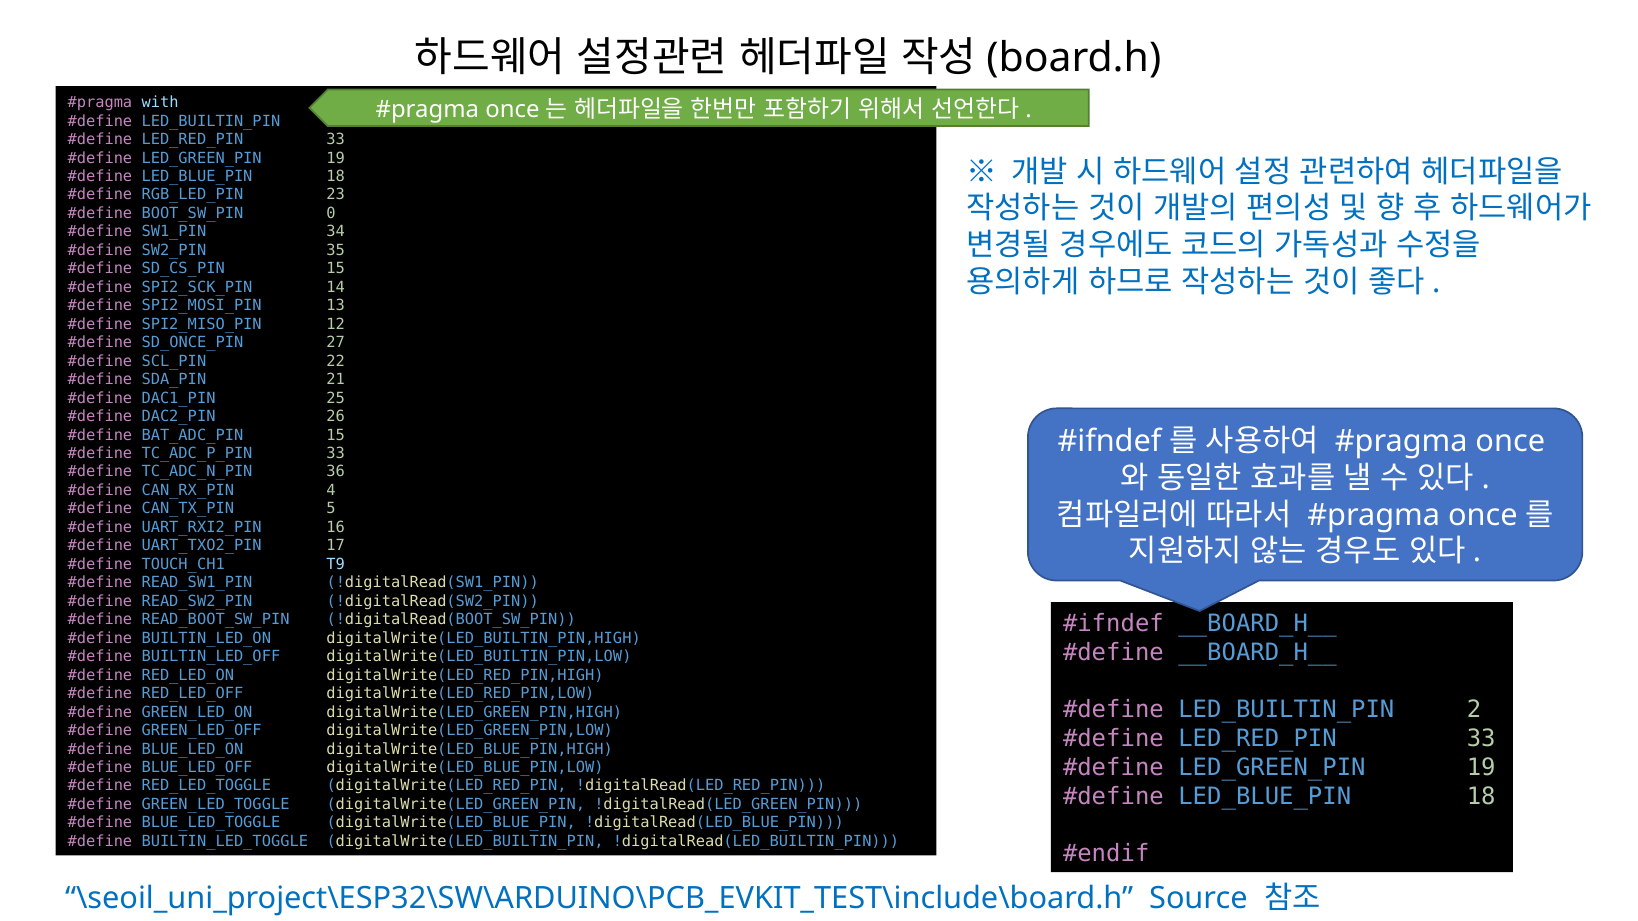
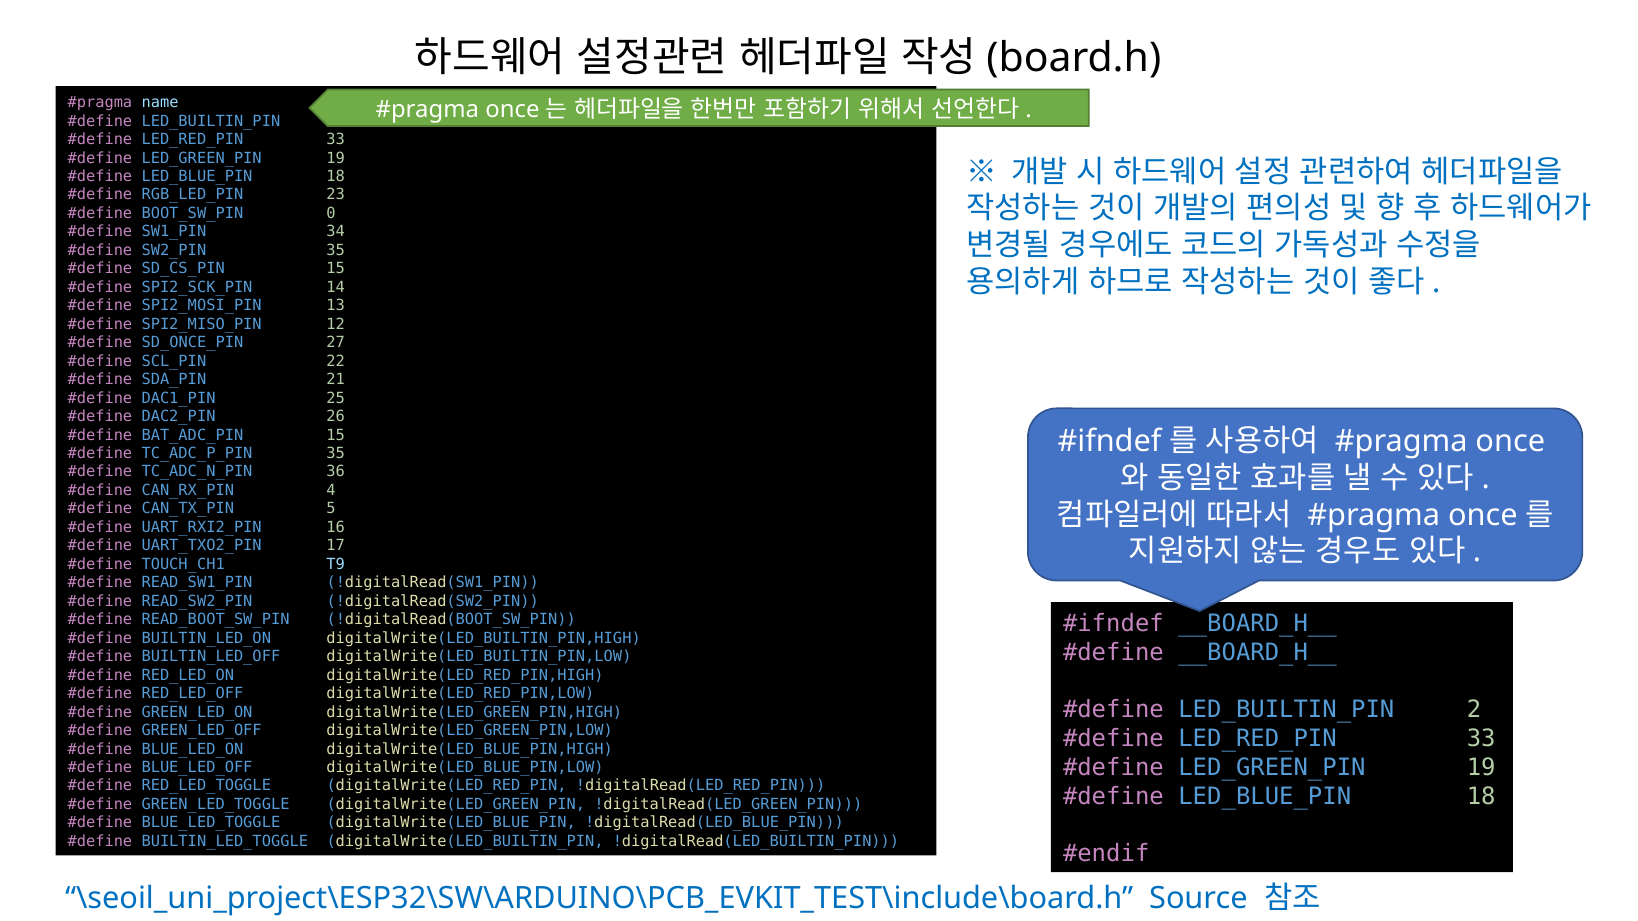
with: with -> name (160, 103)
TC_ADC_P_PIN 33: 33 -> 35 (336, 454)
